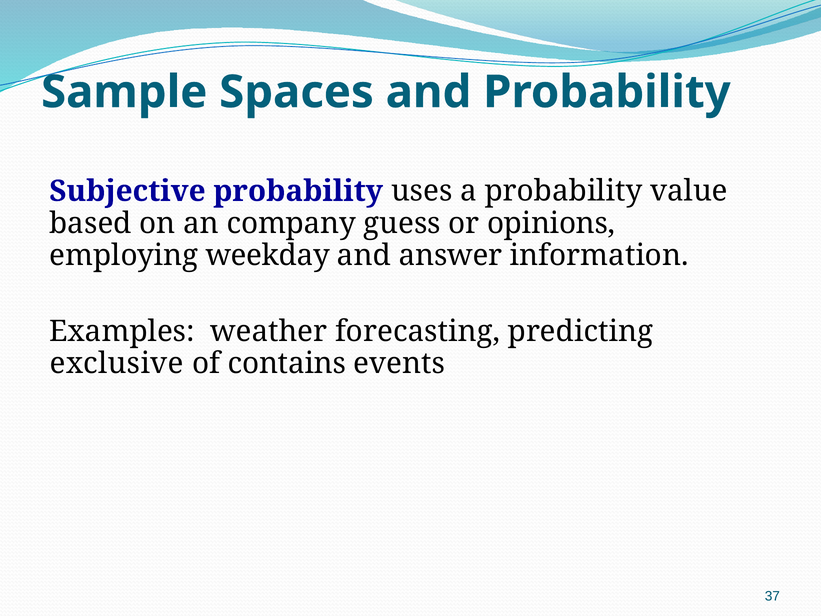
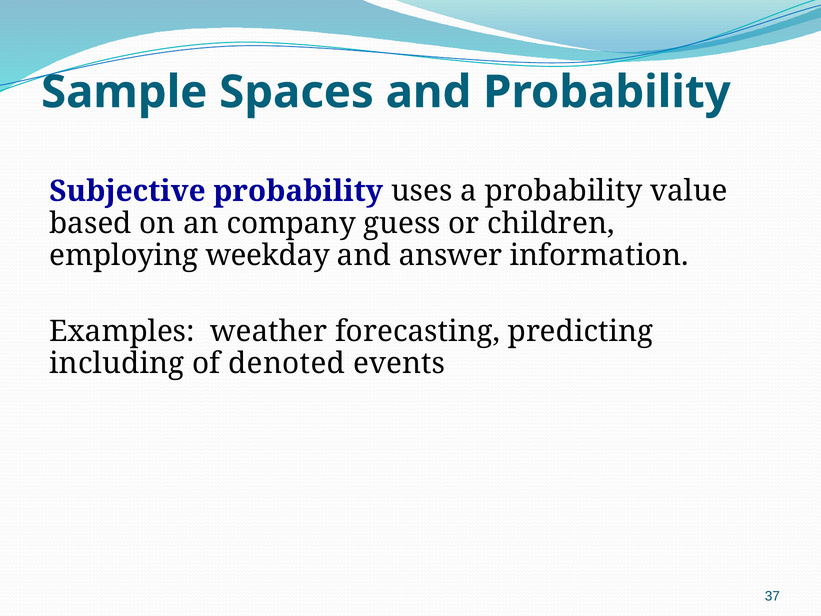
opinions: opinions -> children (551, 223)
exclusive: exclusive -> including (117, 363)
contains: contains -> denoted (287, 363)
